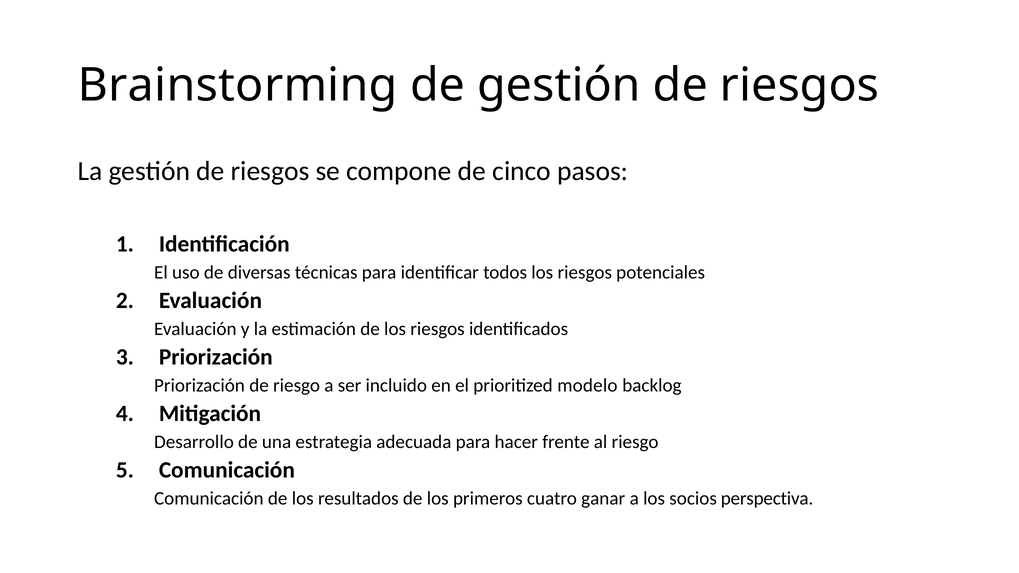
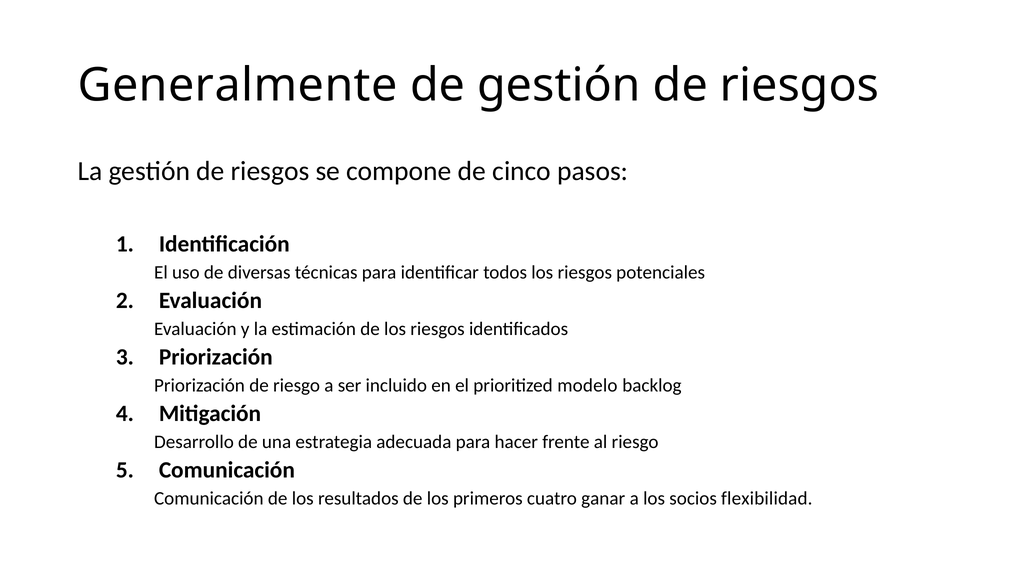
Brainstorming: Brainstorming -> Generalmente (238, 86)
perspectiva: perspectiva -> flexibilidad (767, 498)
